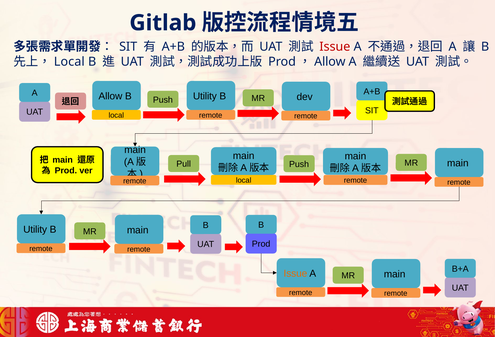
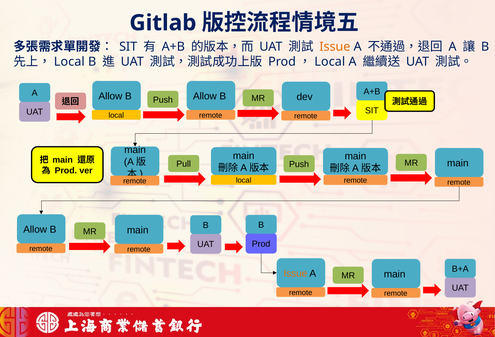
Issue colour: red -> orange (335, 47)
Allow: Allow -> Local (330, 62)
Push Utility: Utility -> Allow (205, 96)
Utility: Utility -> Allow (35, 229)
